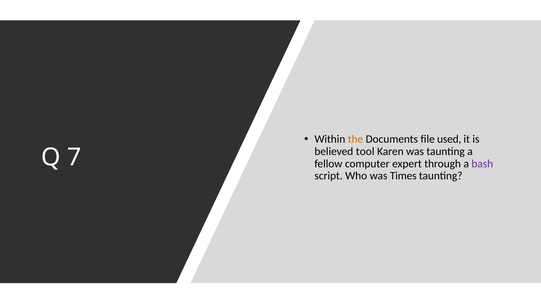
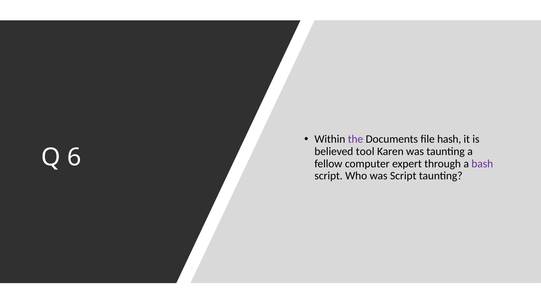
the colour: orange -> purple (355, 139)
used: used -> hash (449, 139)
7: 7 -> 6 (74, 157)
was Times: Times -> Script (403, 175)
